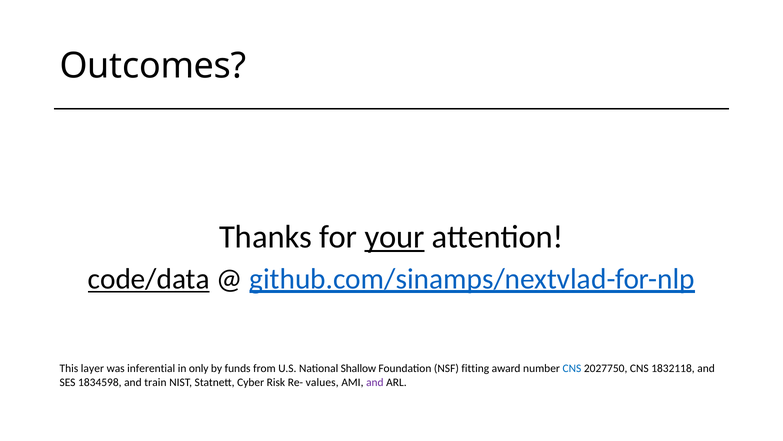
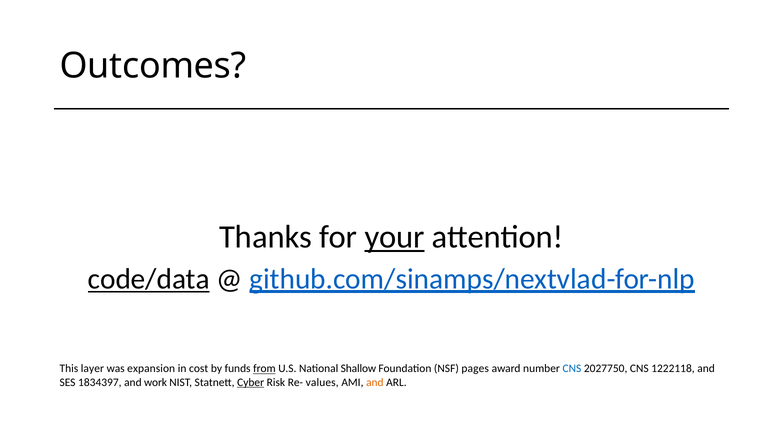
inferential: inferential -> expansion (151, 368)
only: only -> cost (199, 368)
from underline: none -> present (264, 368)
fitting: fitting -> pages (475, 368)
1832118: 1832118 -> 1222118 (673, 368)
1834598: 1834598 -> 1834397 (100, 382)
train: train -> work (156, 382)
Cyber underline: none -> present (251, 382)
and colour: purple -> orange (375, 382)
